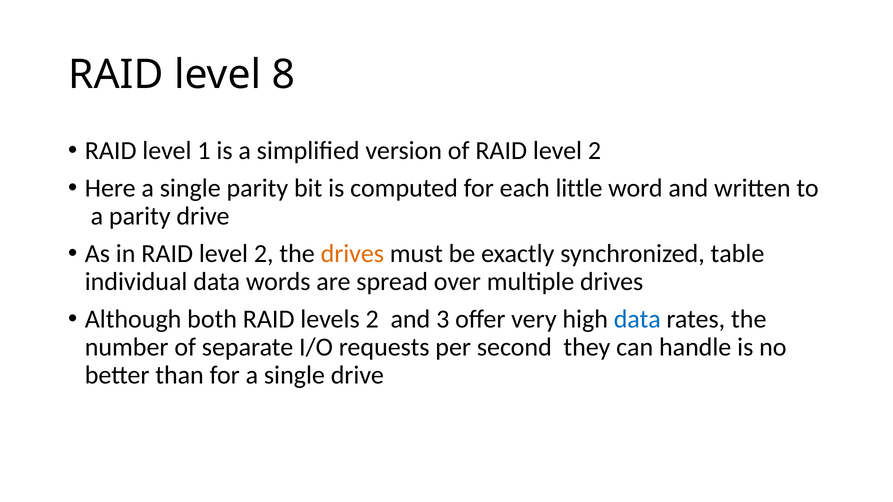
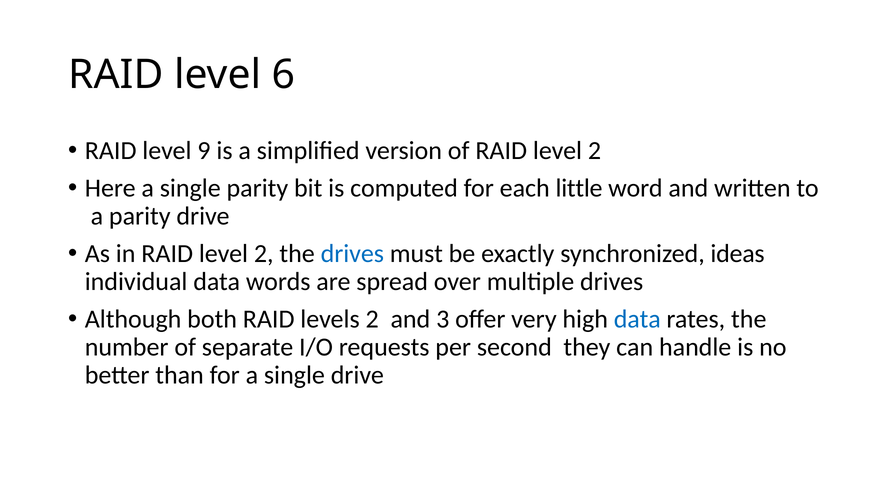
8: 8 -> 6 (284, 75)
1: 1 -> 9 (204, 151)
drives colour: orange -> blue (352, 254)
table: table -> ideas (738, 254)
